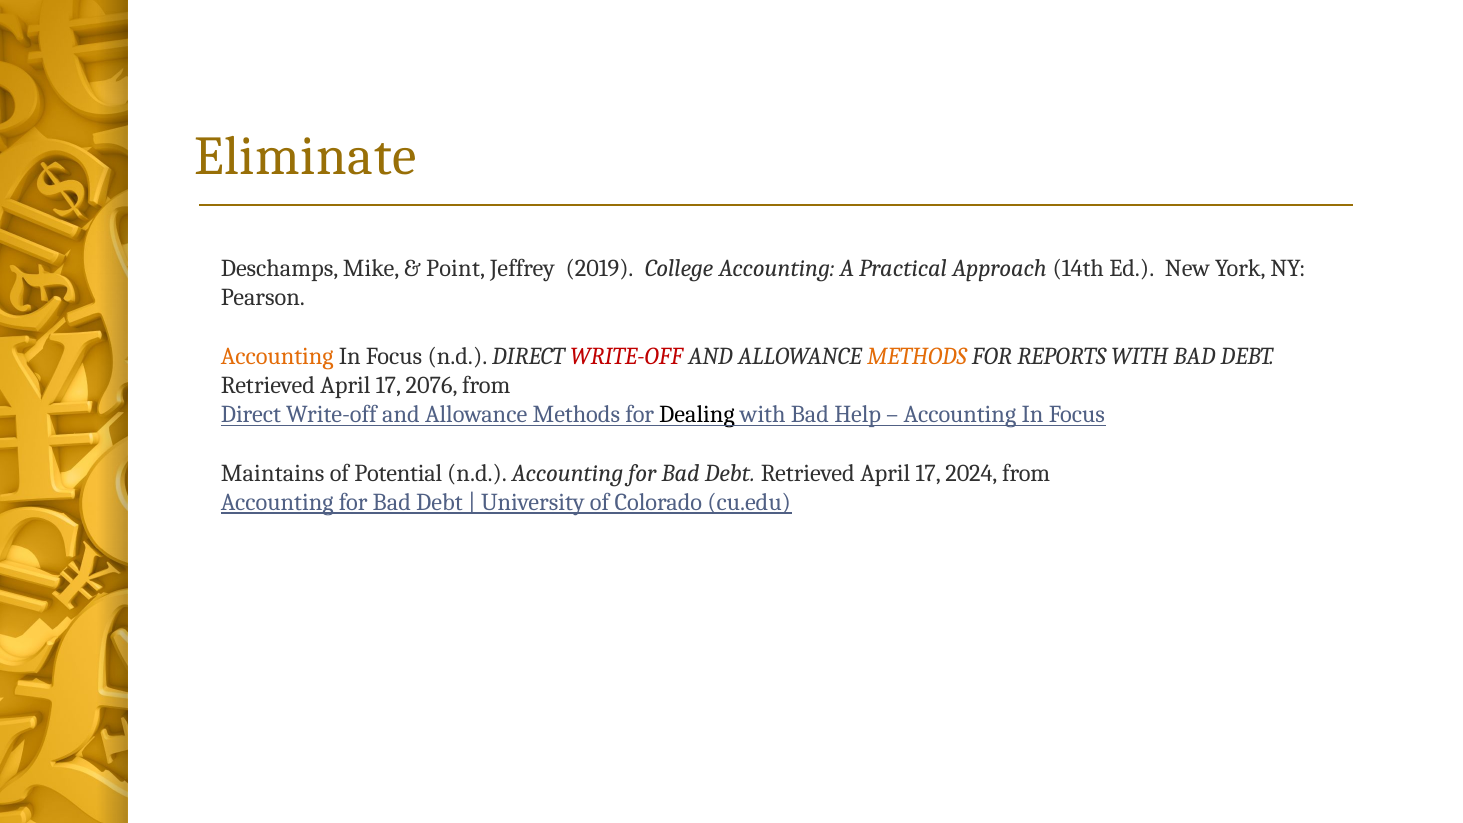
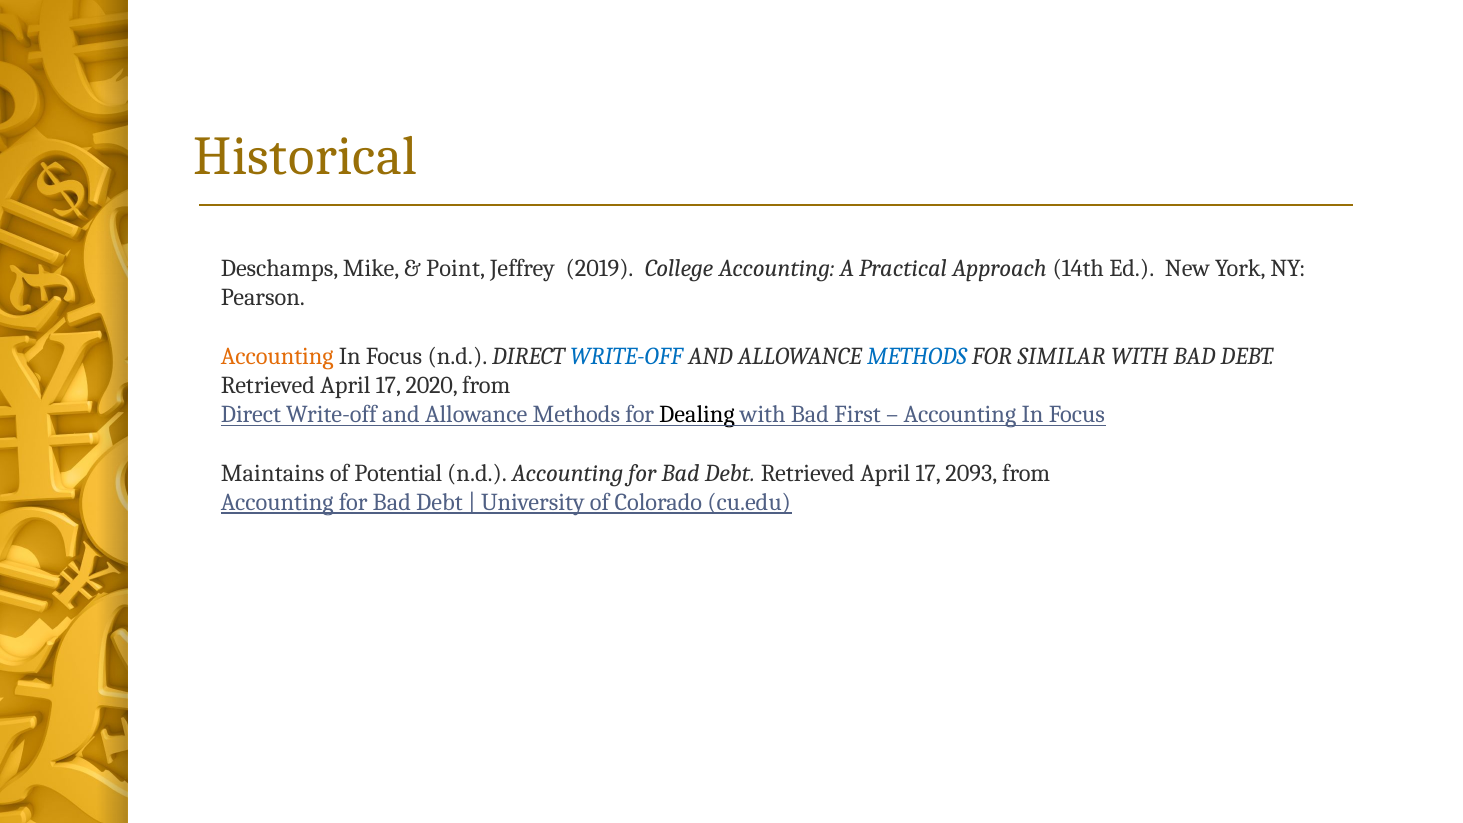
Eliminate: Eliminate -> Historical (306, 157)
WRITE-OFF colour: red -> blue (627, 356)
METHODS colour: orange -> blue (917, 356)
REPORTS: REPORTS -> SIMILAR (1061, 356)
2076: 2076 -> 2020 (432, 386)
Help: Help -> First (858, 415)
2024: 2024 -> 2093 (971, 473)
